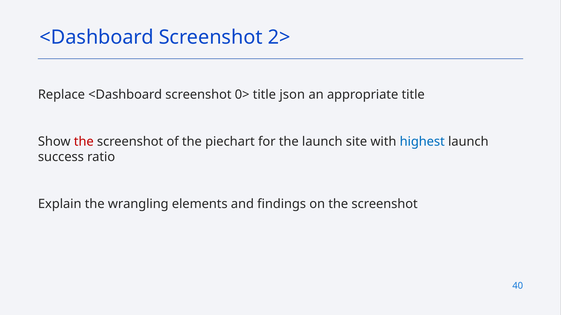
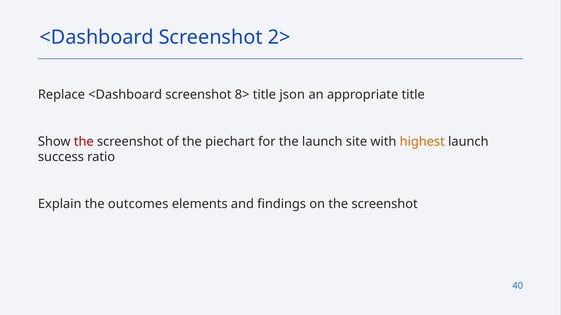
0>: 0> -> 8> (242, 95)
highest colour: blue -> orange (422, 142)
wrangling: wrangling -> outcomes (138, 204)
